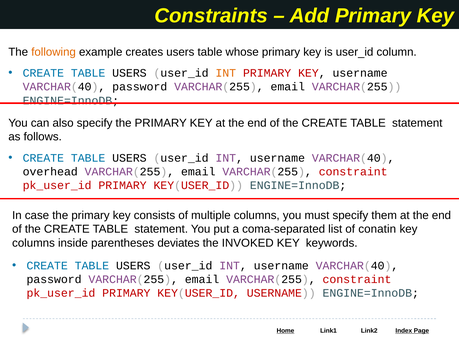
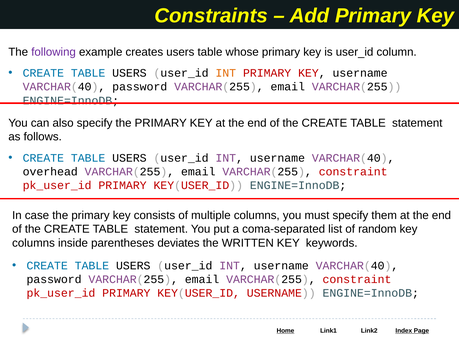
following colour: orange -> purple (54, 52)
conatin: conatin -> random (377, 229)
INVOKED: INVOKED -> WRITTEN (248, 243)
